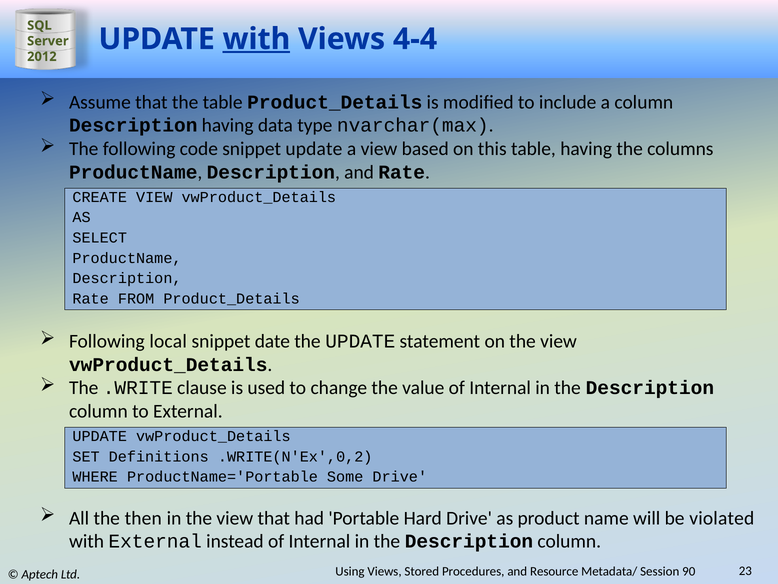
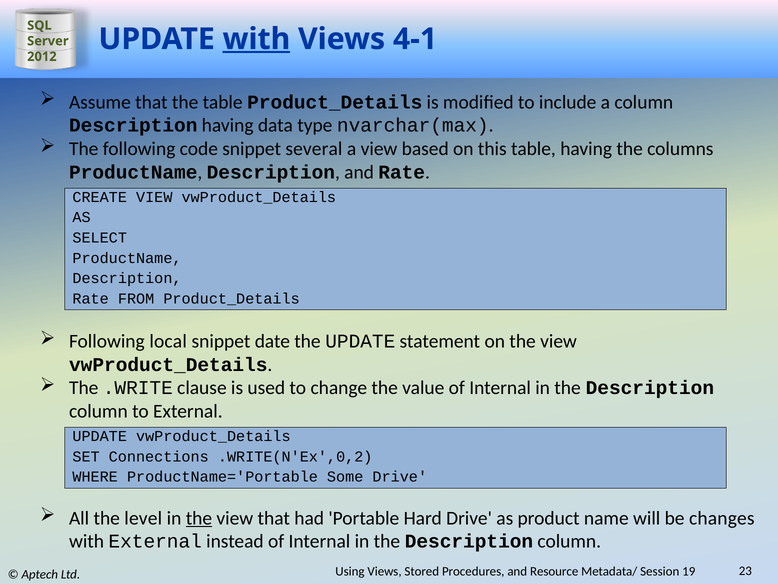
4-4: 4-4 -> 4-1 (415, 39)
snippet update: update -> several (314, 149)
Definitions: Definitions -> Connections (159, 456)
then: then -> level (143, 518)
the underline: none -> present (199, 518)
violated: violated -> changes (722, 518)
90: 90 -> 19 (689, 571)
